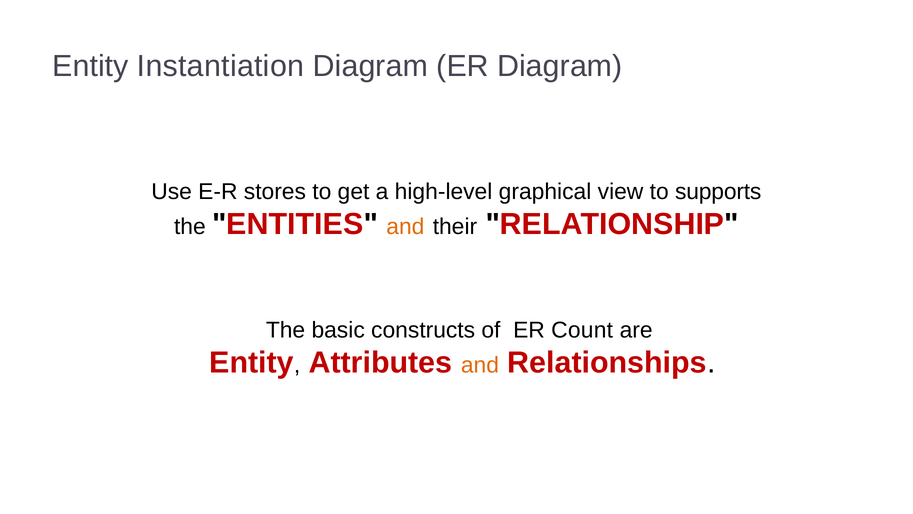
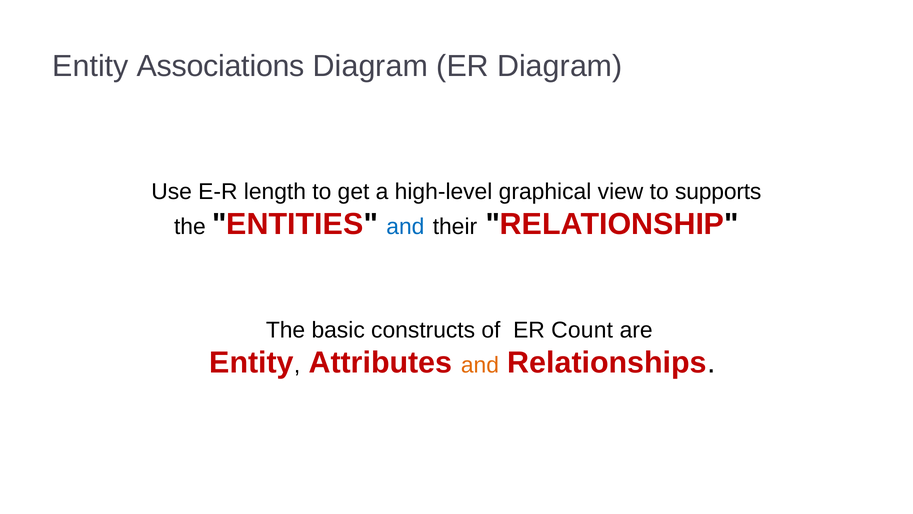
Instantiation: Instantiation -> Associations (221, 66)
stores: stores -> length (275, 192)
and colour: orange -> blue (405, 227)
